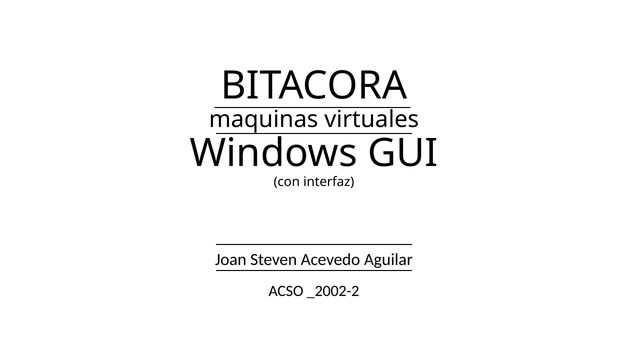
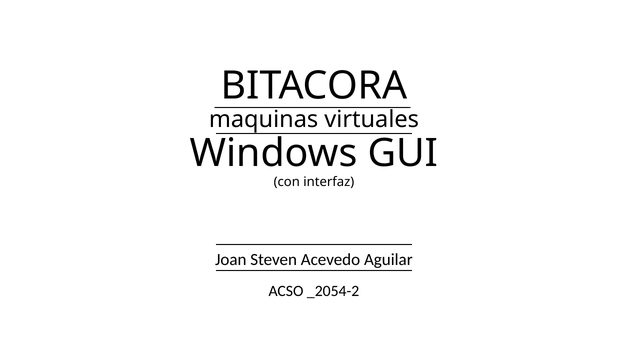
_2002-2: _2002-2 -> _2054-2 (333, 291)
